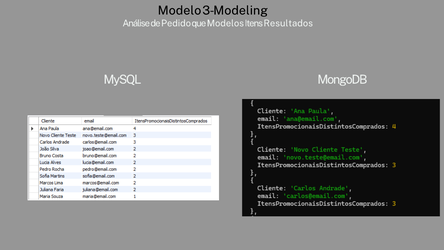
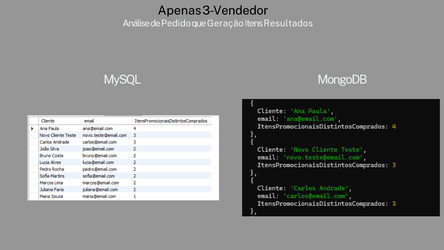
Modelo: Modelo -> Apenas (179, 10)
Modeling: Modeling -> Vendedor (241, 10)
Modelos: Modelos -> Geração (225, 23)
